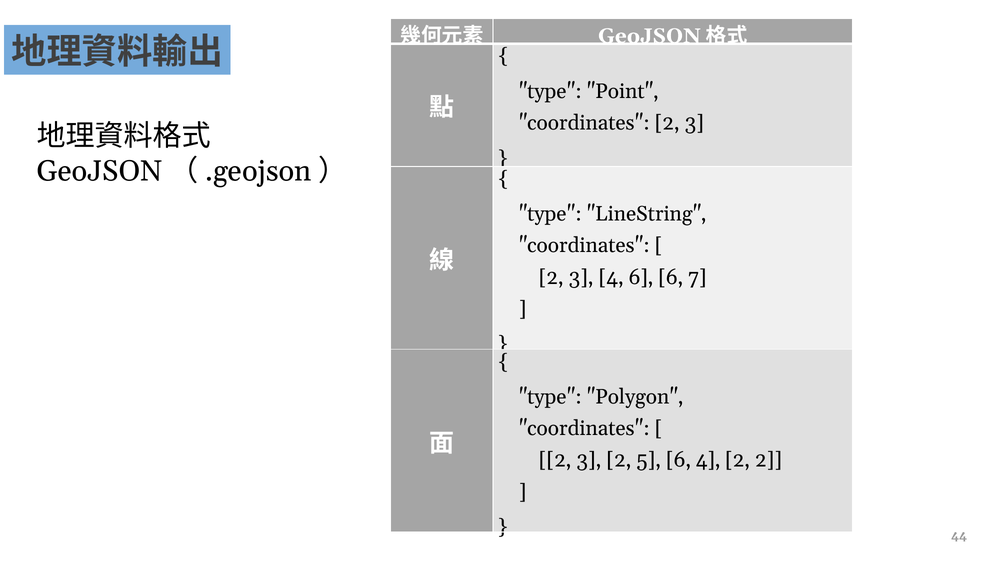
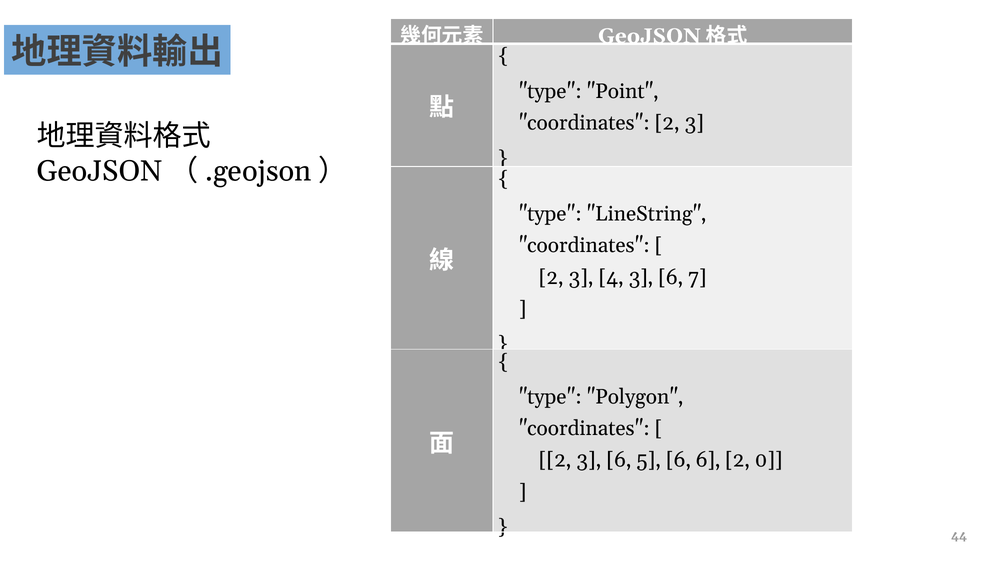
4 6: 6 -> 3 (641, 277)
2 3 2: 2 -> 6 (619, 460)
6 4: 4 -> 6 (708, 460)
2 2: 2 -> 0 (769, 460)
